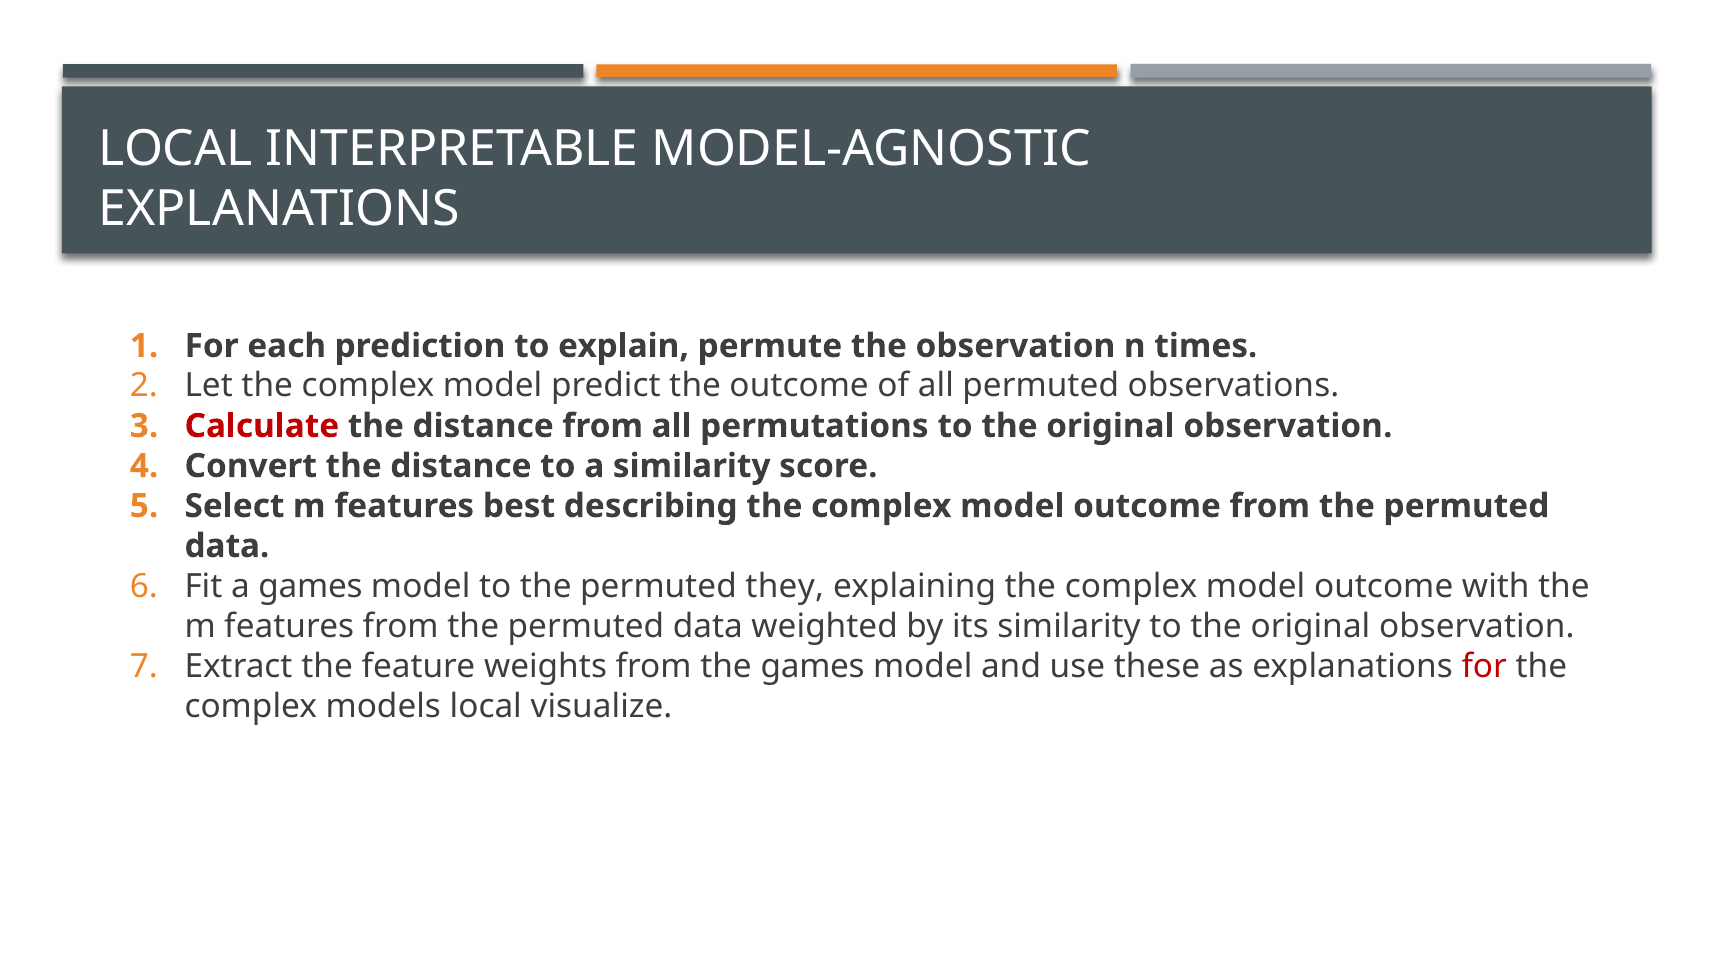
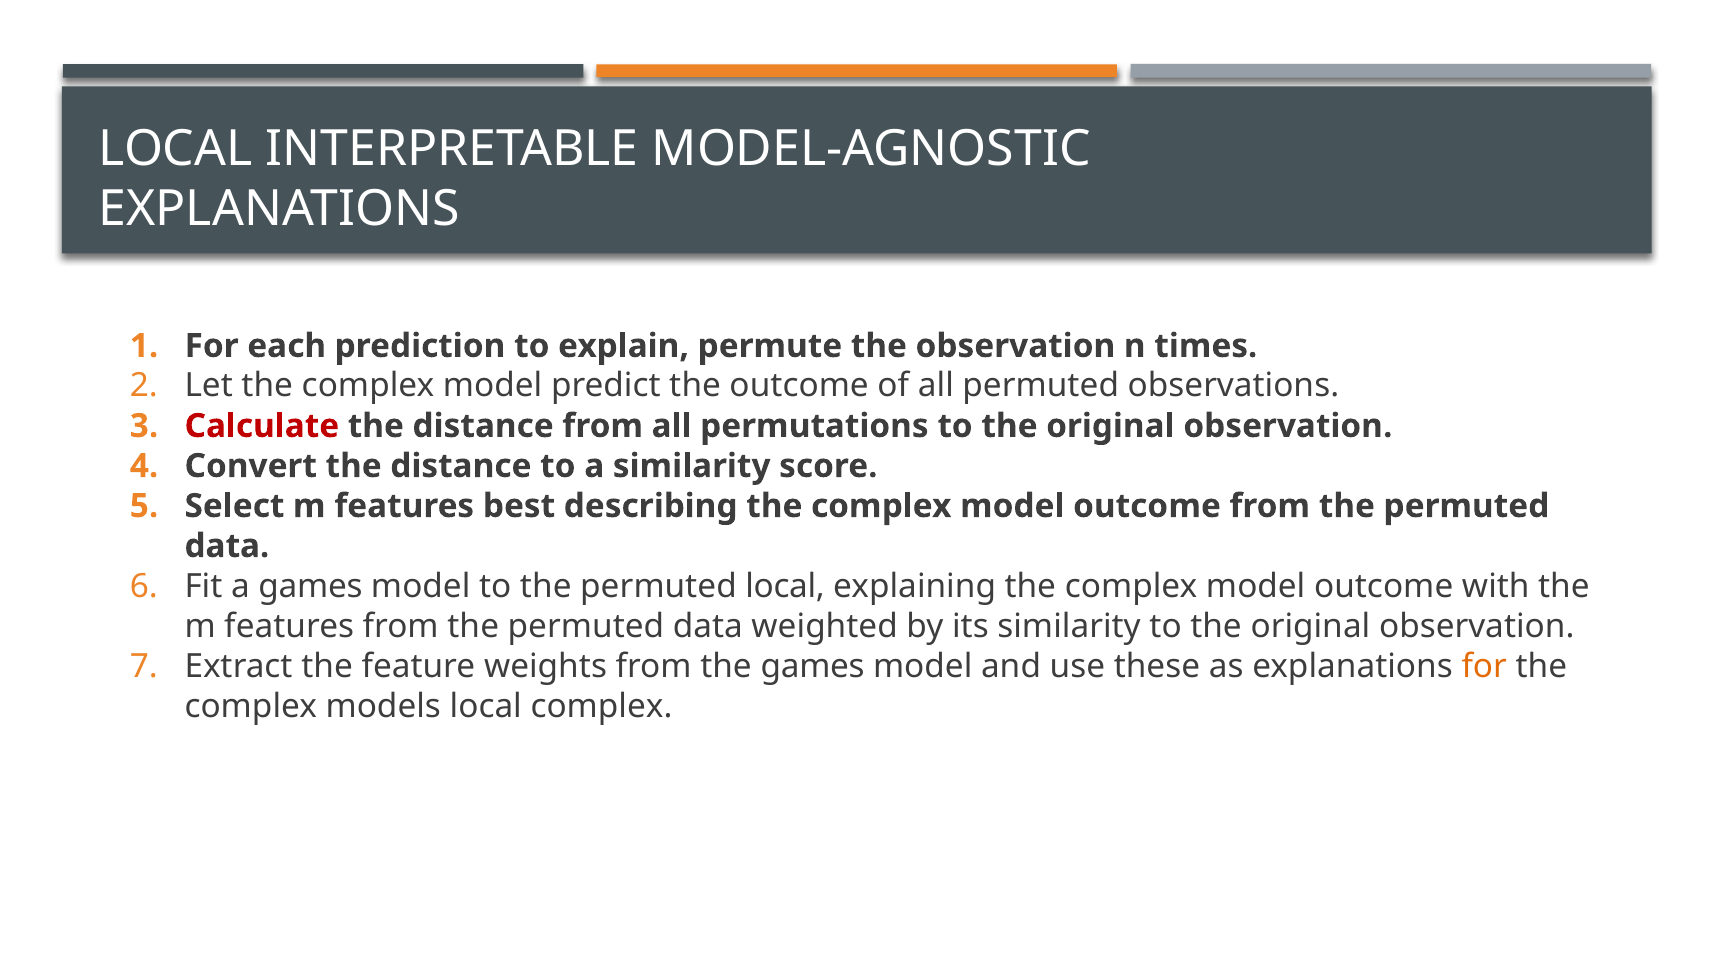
permuted they: they -> local (785, 586)
for colour: red -> orange (1484, 666)
local visualize: visualize -> complex (601, 706)
